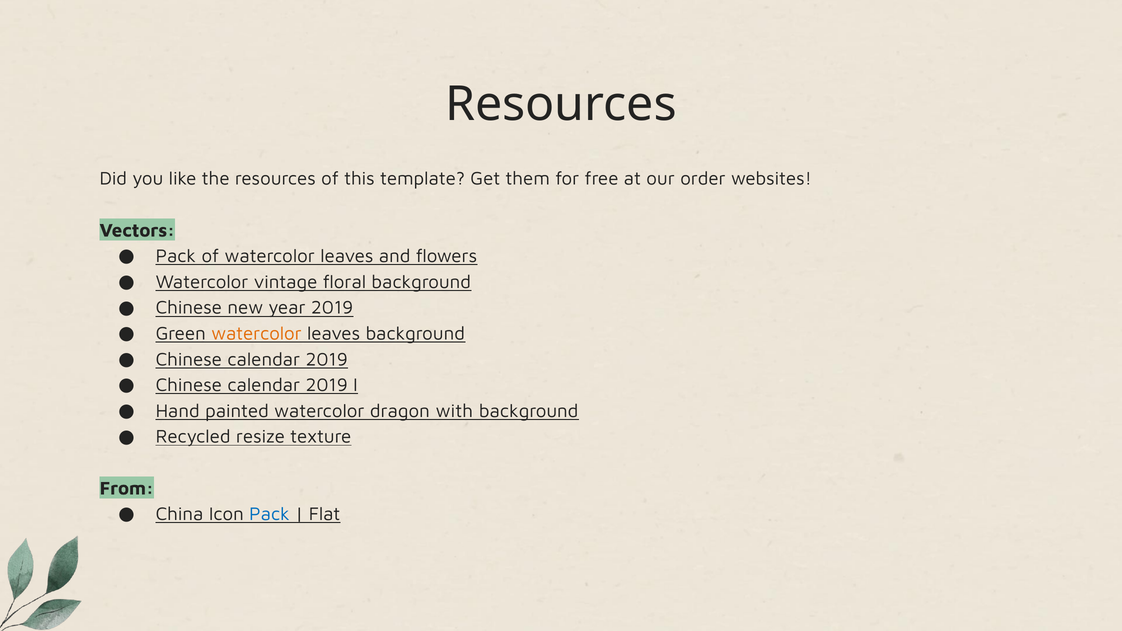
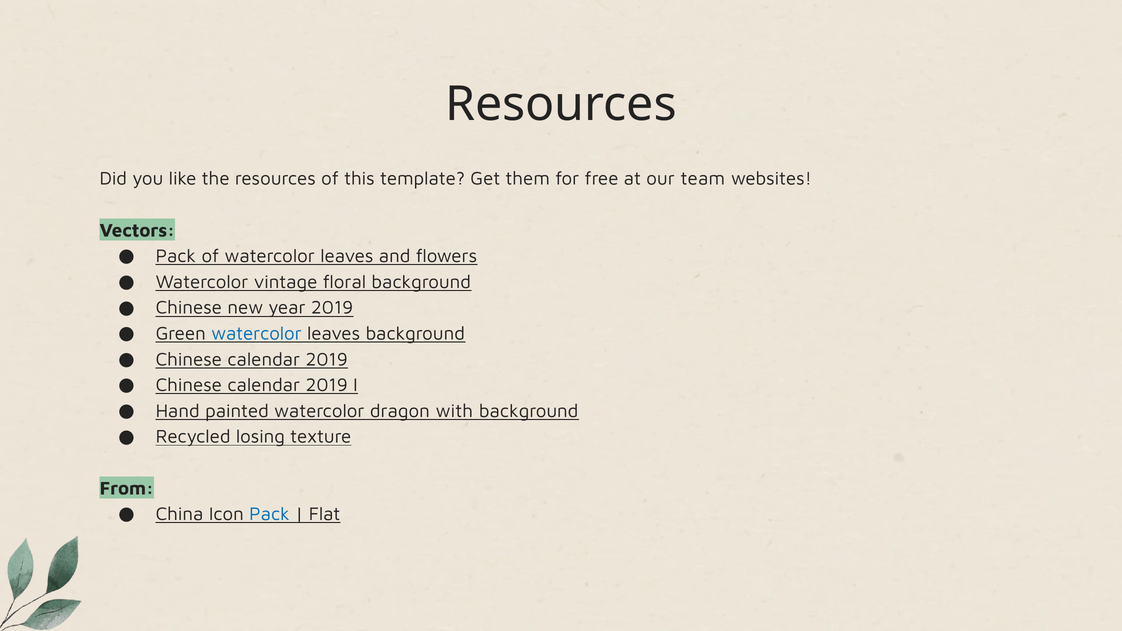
order: order -> team (703, 179)
watercolor colour: orange -> blue (256, 334)
resize: resize -> losing (260, 437)
